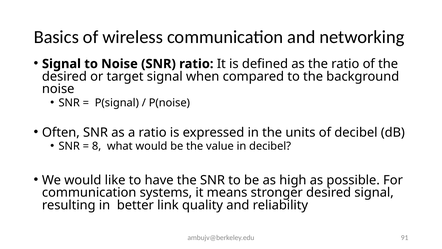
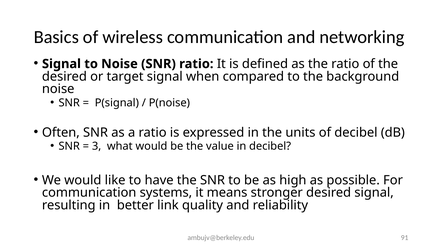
8: 8 -> 3 (97, 146)
